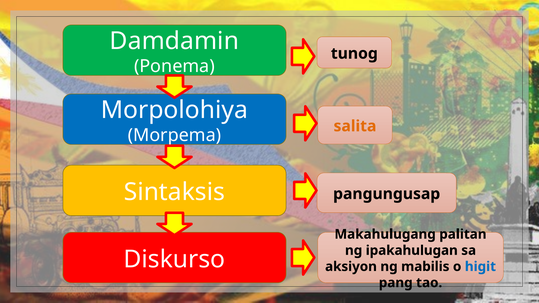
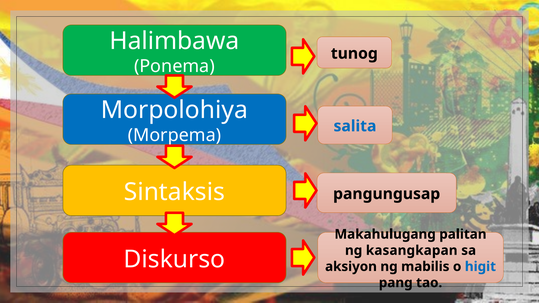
Damdamin: Damdamin -> Halimbawa (174, 41)
salita colour: orange -> blue (355, 126)
ipakahulugan: ipakahulugan -> kasangkapan (412, 251)
